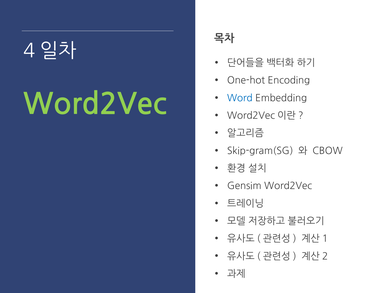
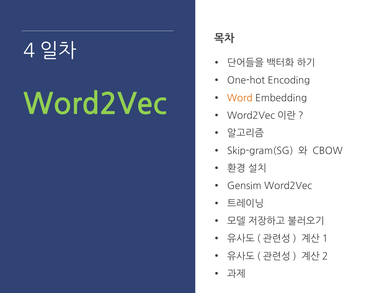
Word colour: blue -> orange (240, 98)
